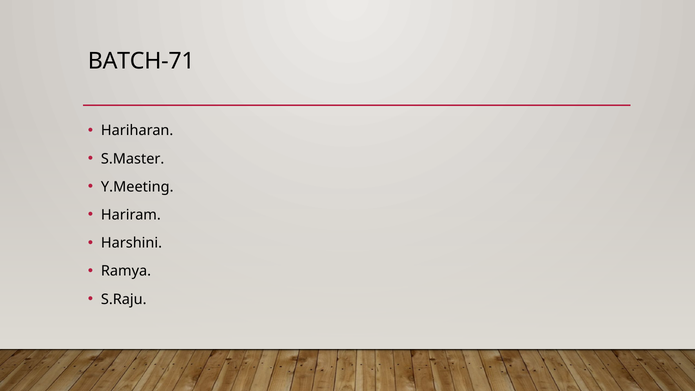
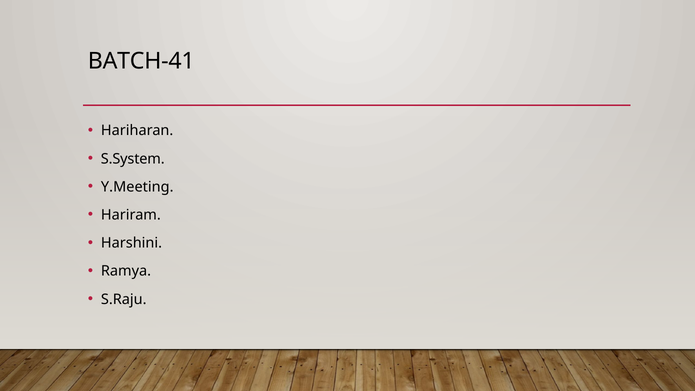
BATCH-71: BATCH-71 -> BATCH-41 (141, 61)
S.Master: S.Master -> S.System (133, 159)
